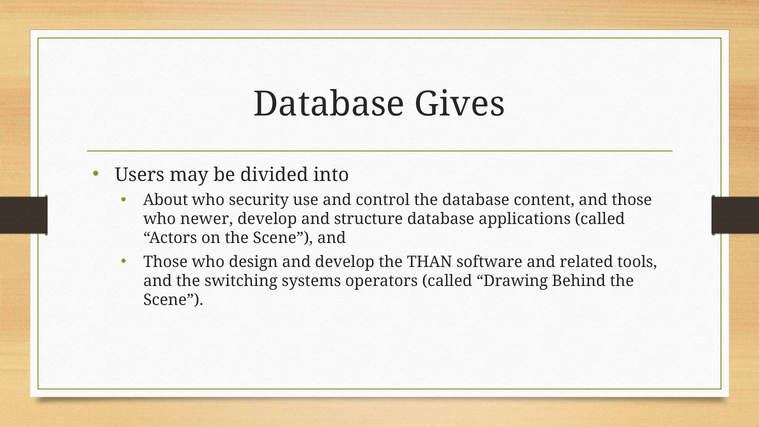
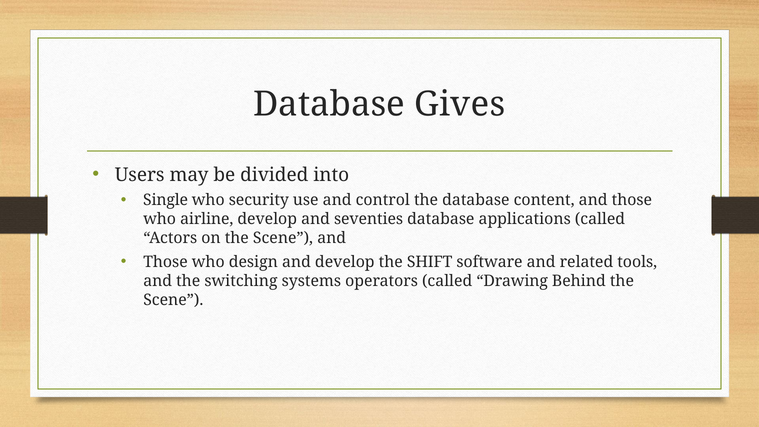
About: About -> Single (166, 200)
newer: newer -> airline (207, 219)
structure: structure -> seventies (369, 219)
THAN: THAN -> SHIFT (430, 262)
